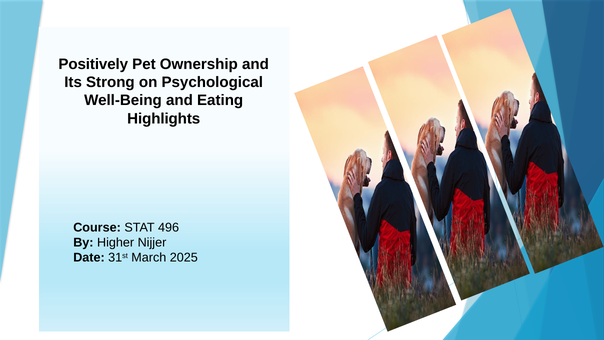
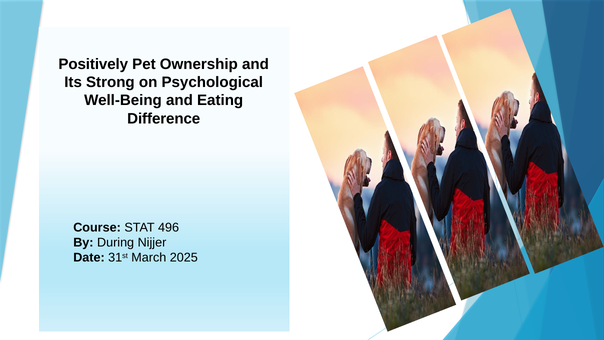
Highlights: Highlights -> Difference (164, 119)
Higher: Higher -> During (116, 242)
